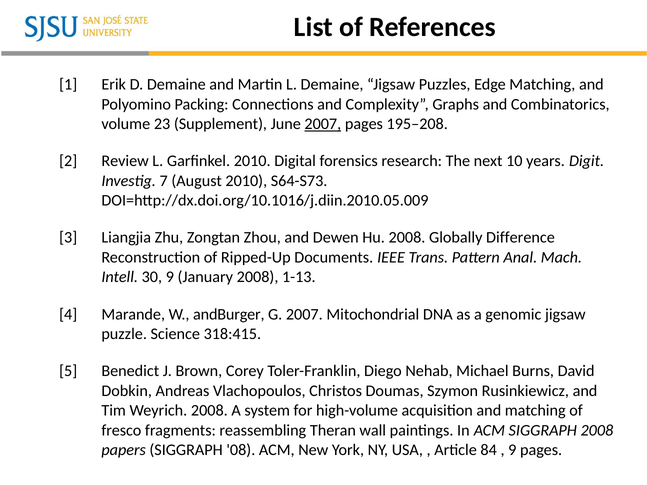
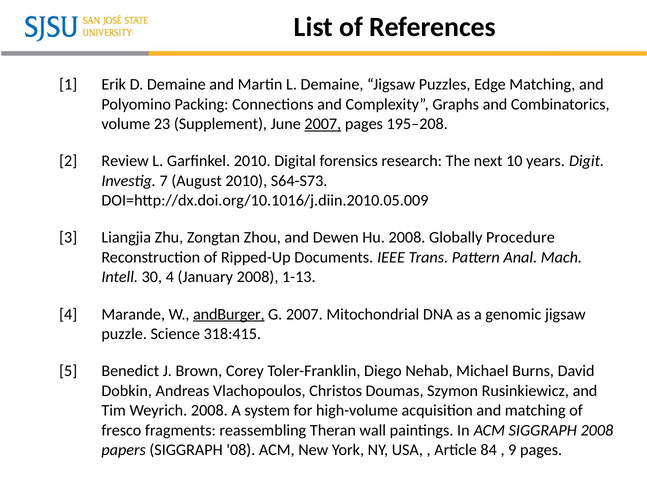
Difference: Difference -> Procedure (520, 238)
30 9: 9 -> 4 (170, 277)
andBurger underline: none -> present (229, 314)
